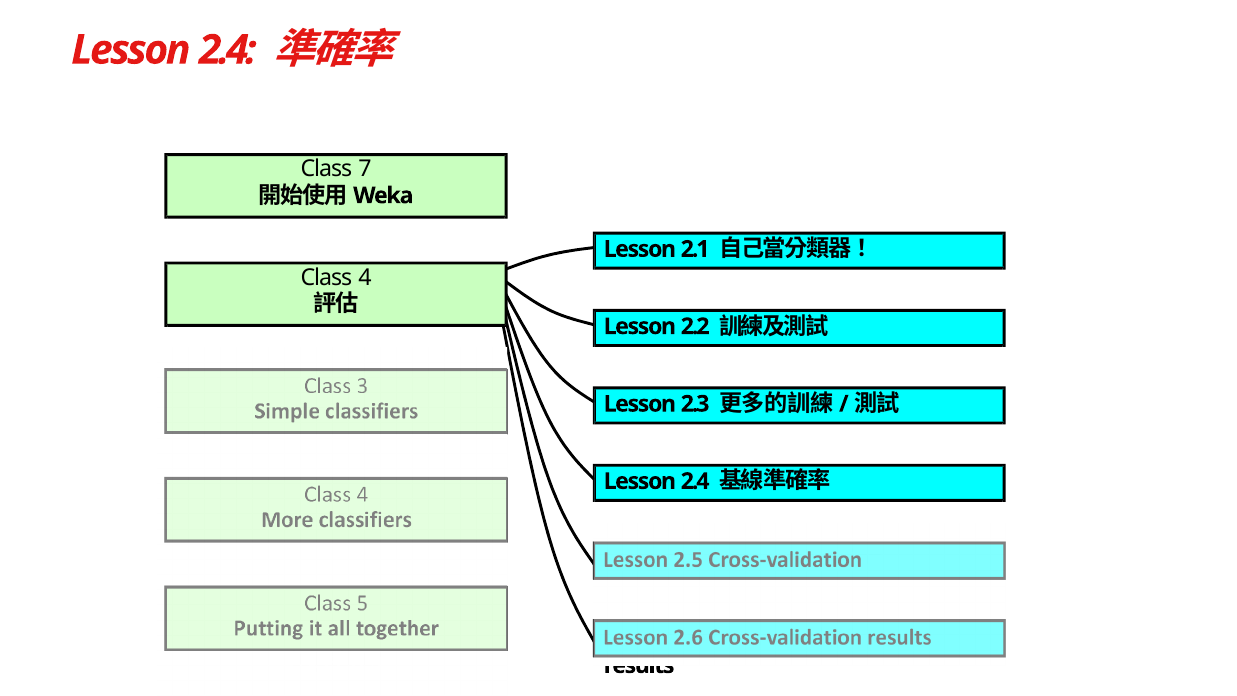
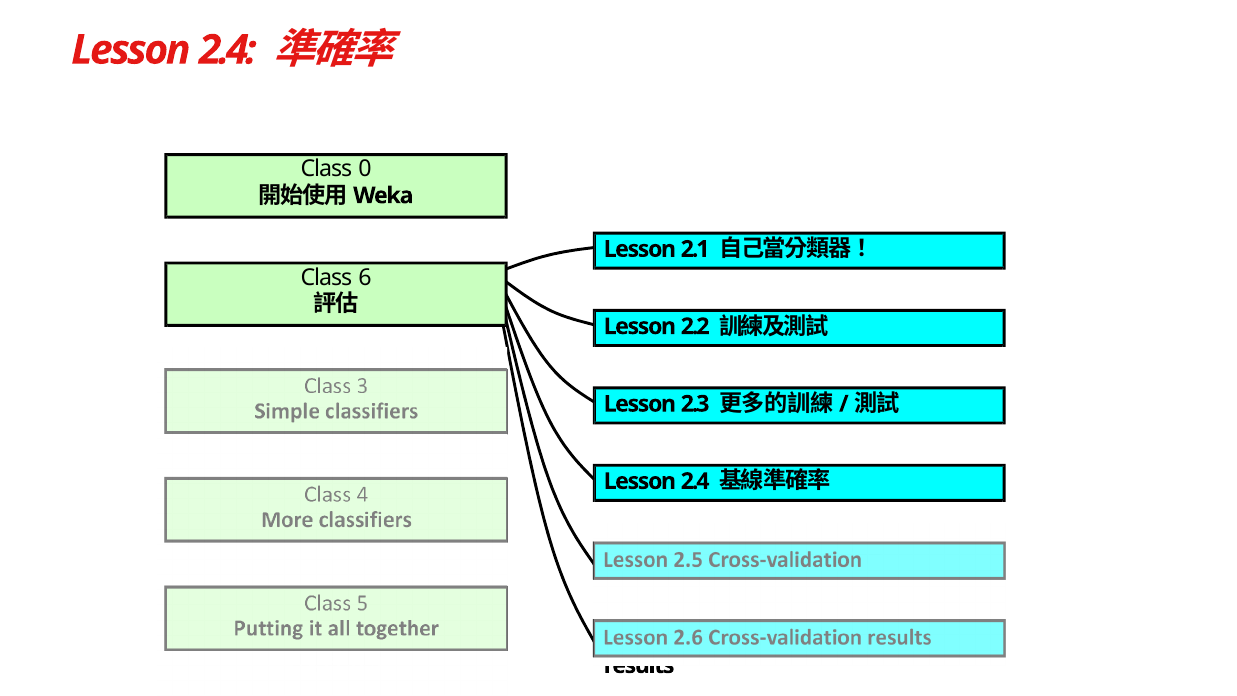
7: 7 -> 0 (365, 169)
4: 4 -> 6 (365, 277)
